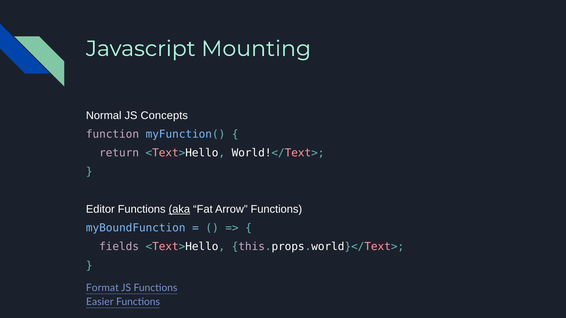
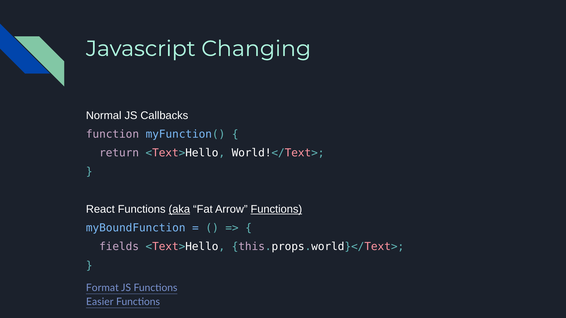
Mounting: Mounting -> Changing (256, 49)
Concepts: Concepts -> Callbacks (164, 116)
Editor: Editor -> React (100, 209)
Functions underline: none -> present (276, 209)
